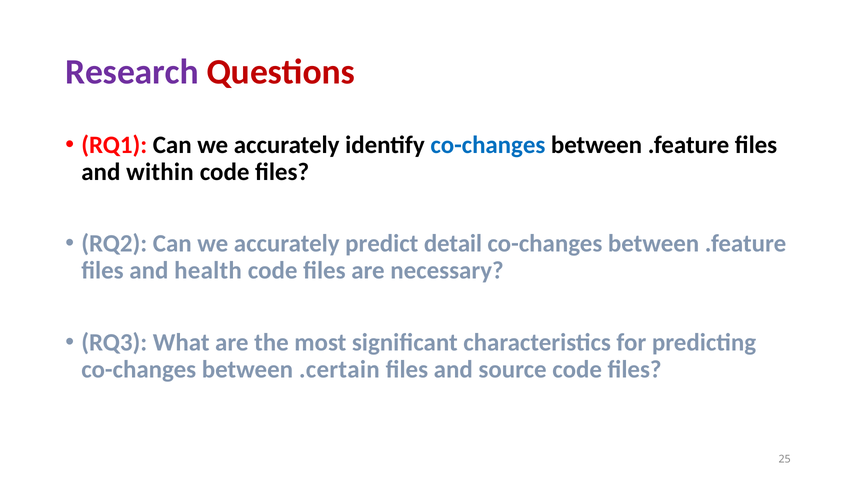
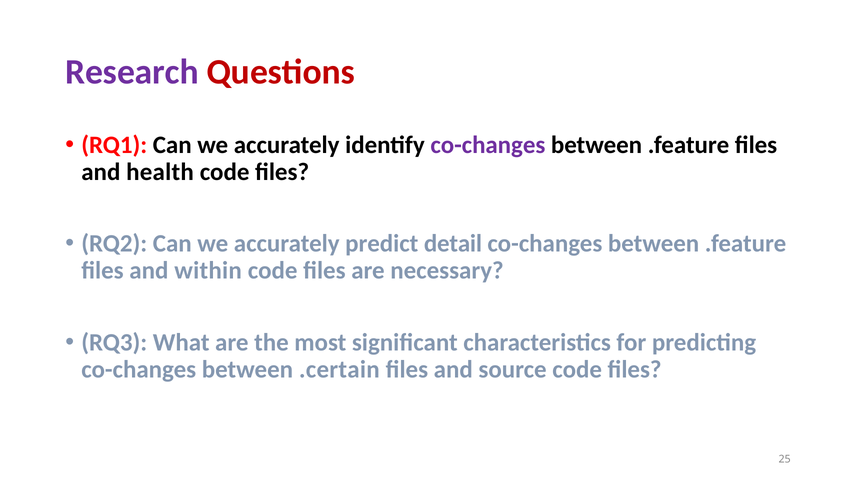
co-changes colour: blue -> purple (488, 145)
within: within -> health (160, 172)
health: health -> within (208, 270)
